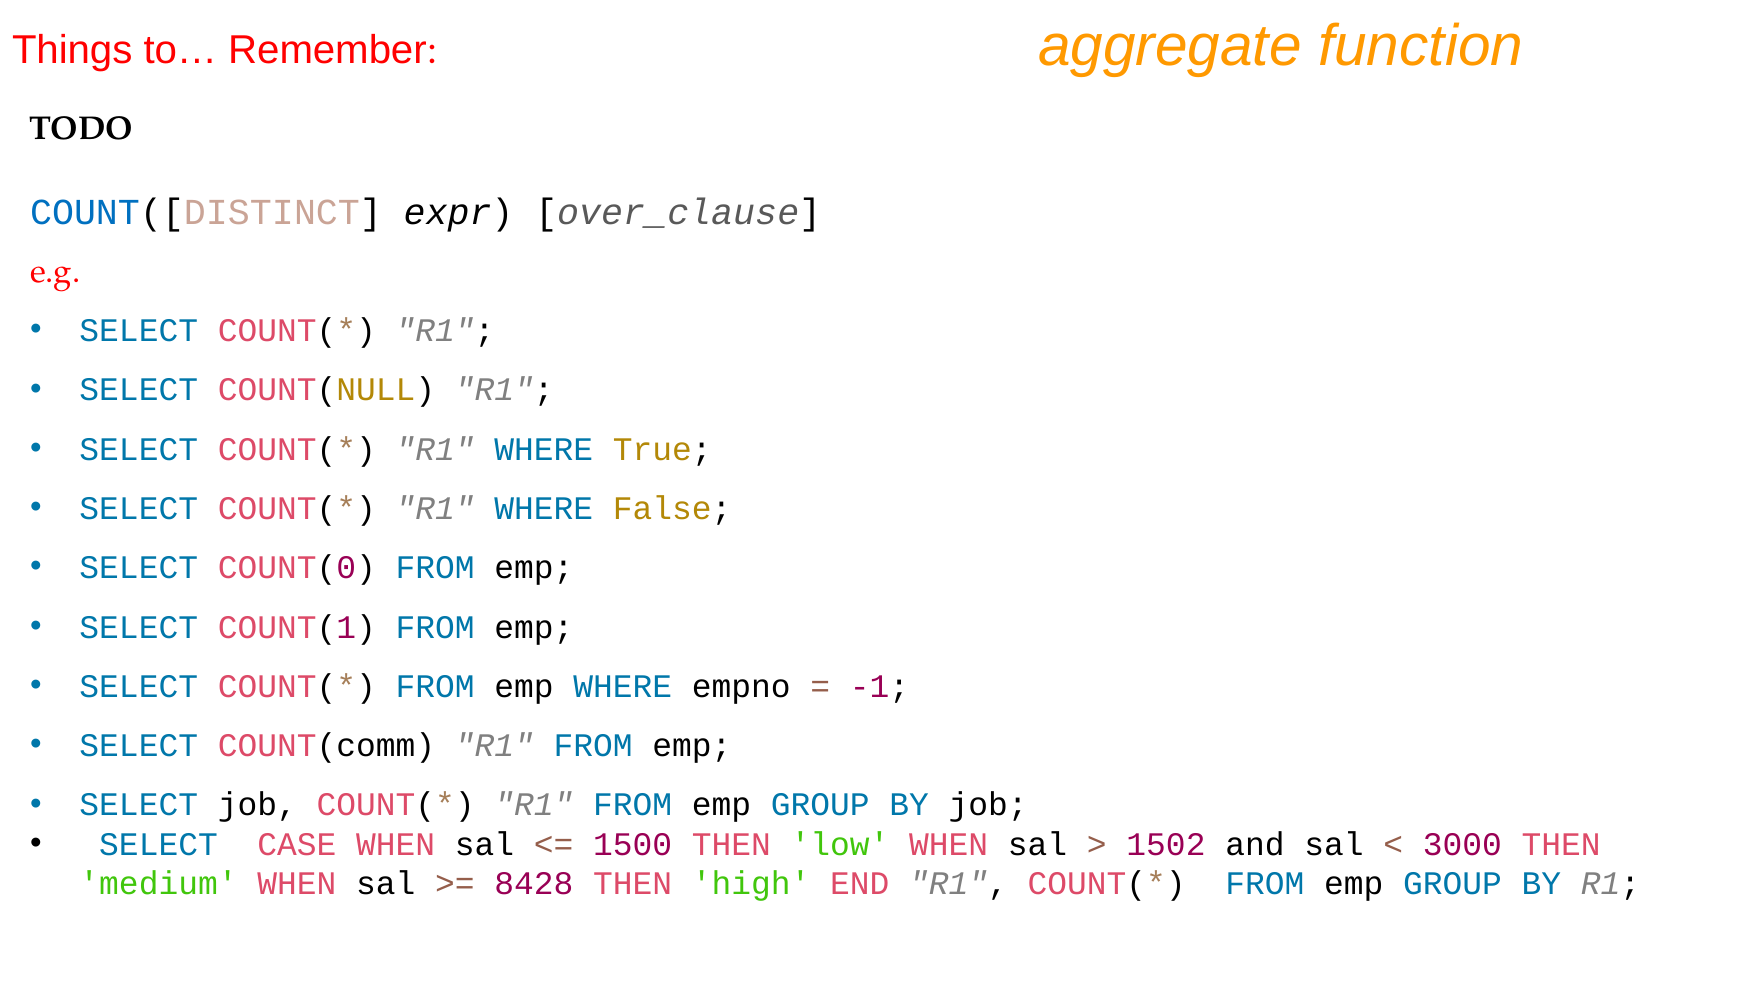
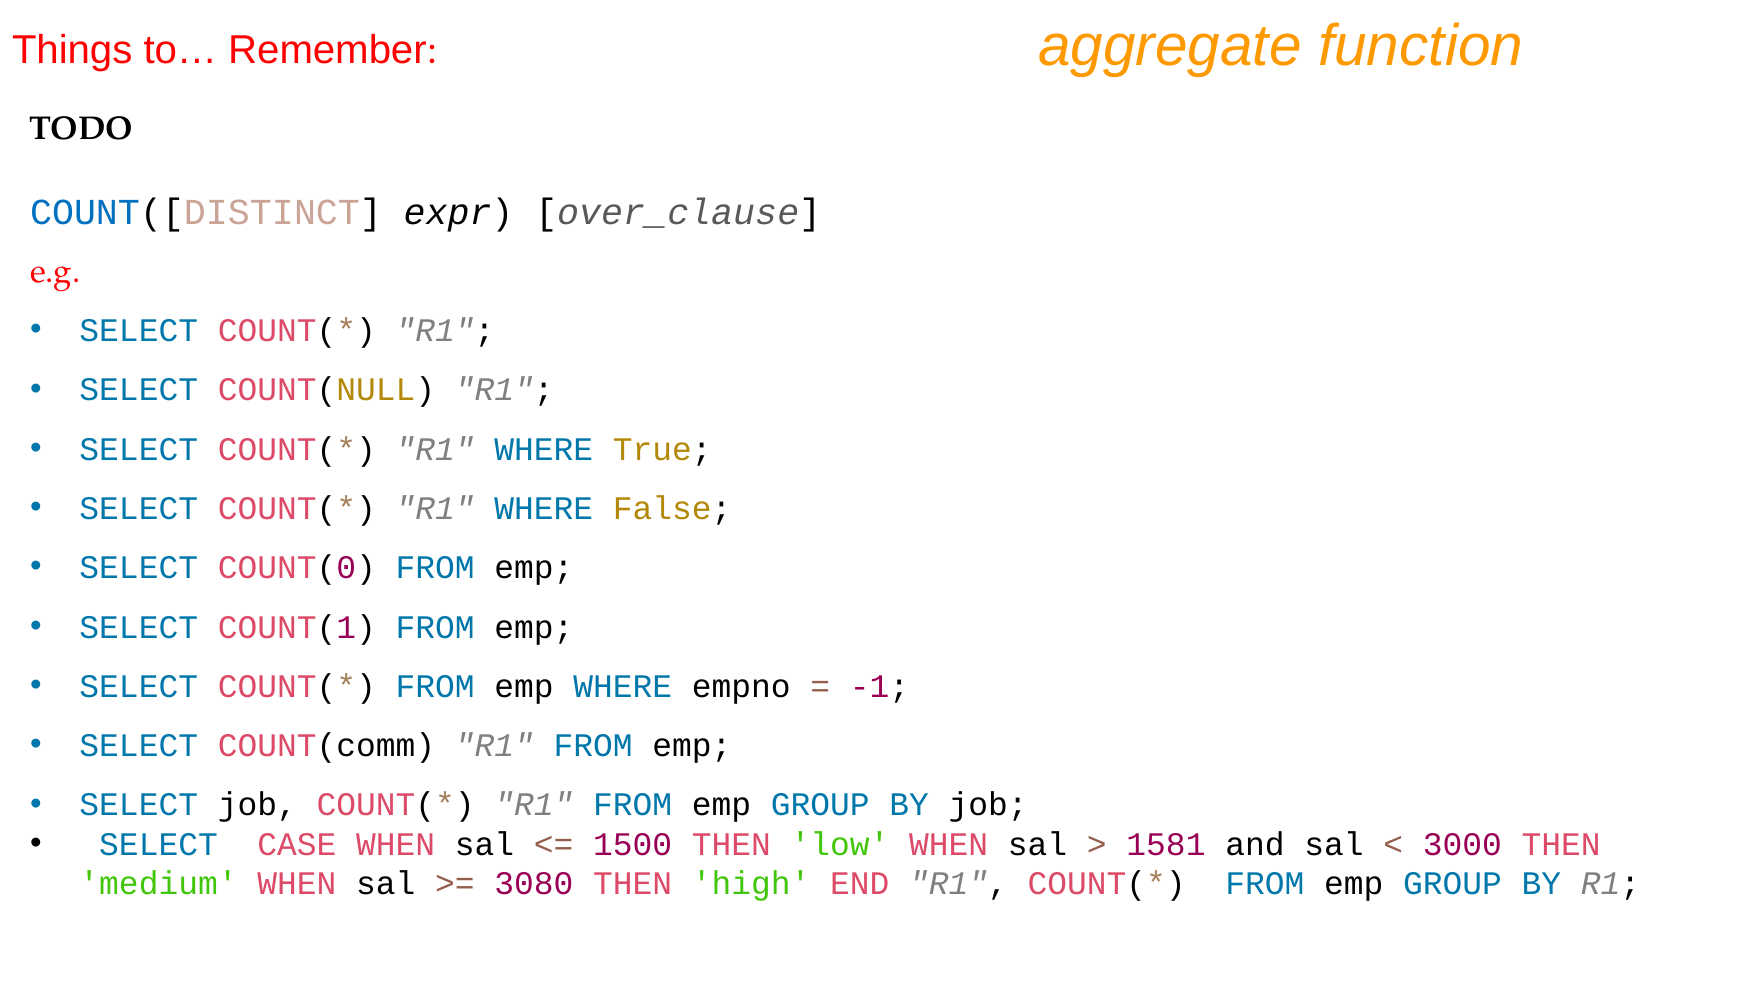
1502: 1502 -> 1581 (1166, 844)
8428: 8428 -> 3080 (534, 884)
